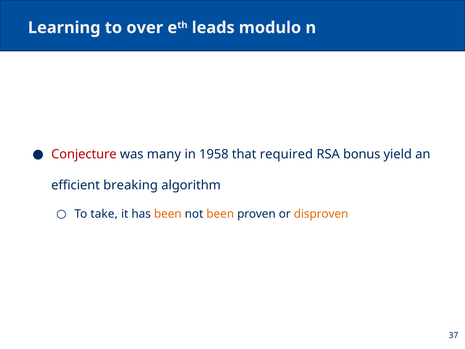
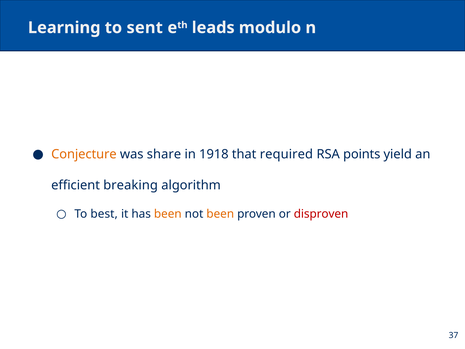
over: over -> sent (145, 28)
Conjecture colour: red -> orange (84, 154)
many: many -> share (164, 154)
1958: 1958 -> 1918 (214, 154)
bonus: bonus -> points (362, 154)
take: take -> best (104, 214)
disproven colour: orange -> red (321, 214)
